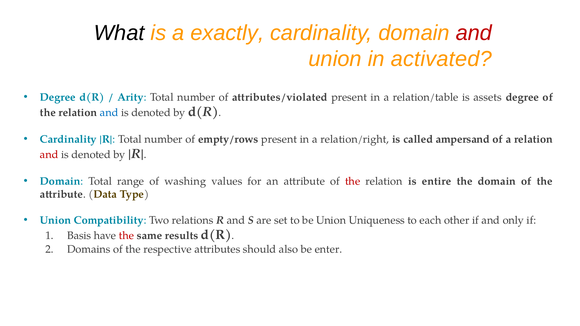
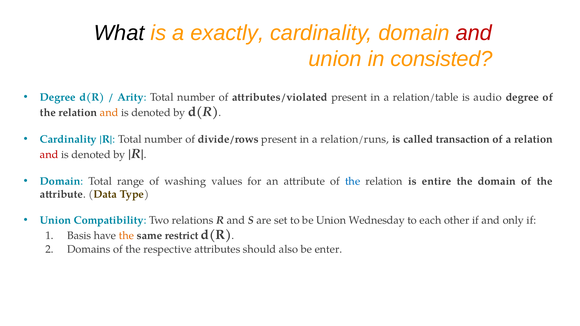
activated: activated -> consisted (442, 59)
assets: assets -> audio (488, 97)
and colour: blue -> orange (109, 113)
empty/rows: empty/rows -> divide/rows (228, 139)
relation/right: relation/right -> relation/runs (355, 139)
ampersand: ampersand -> transaction (463, 139)
the colour: red -> blue (353, 181)
Uniqueness: Uniqueness -> Wednesday (377, 220)
the colour: red -> orange (126, 236)
results: results -> restrict (182, 236)
